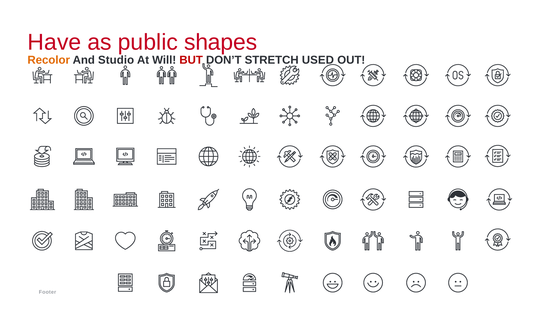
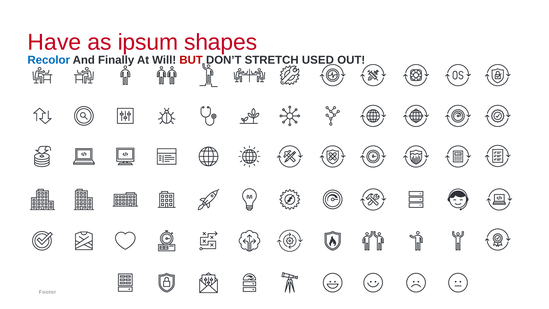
public: public -> ipsum (148, 42)
Recolor colour: orange -> blue (49, 60)
Studio: Studio -> Finally (116, 60)
